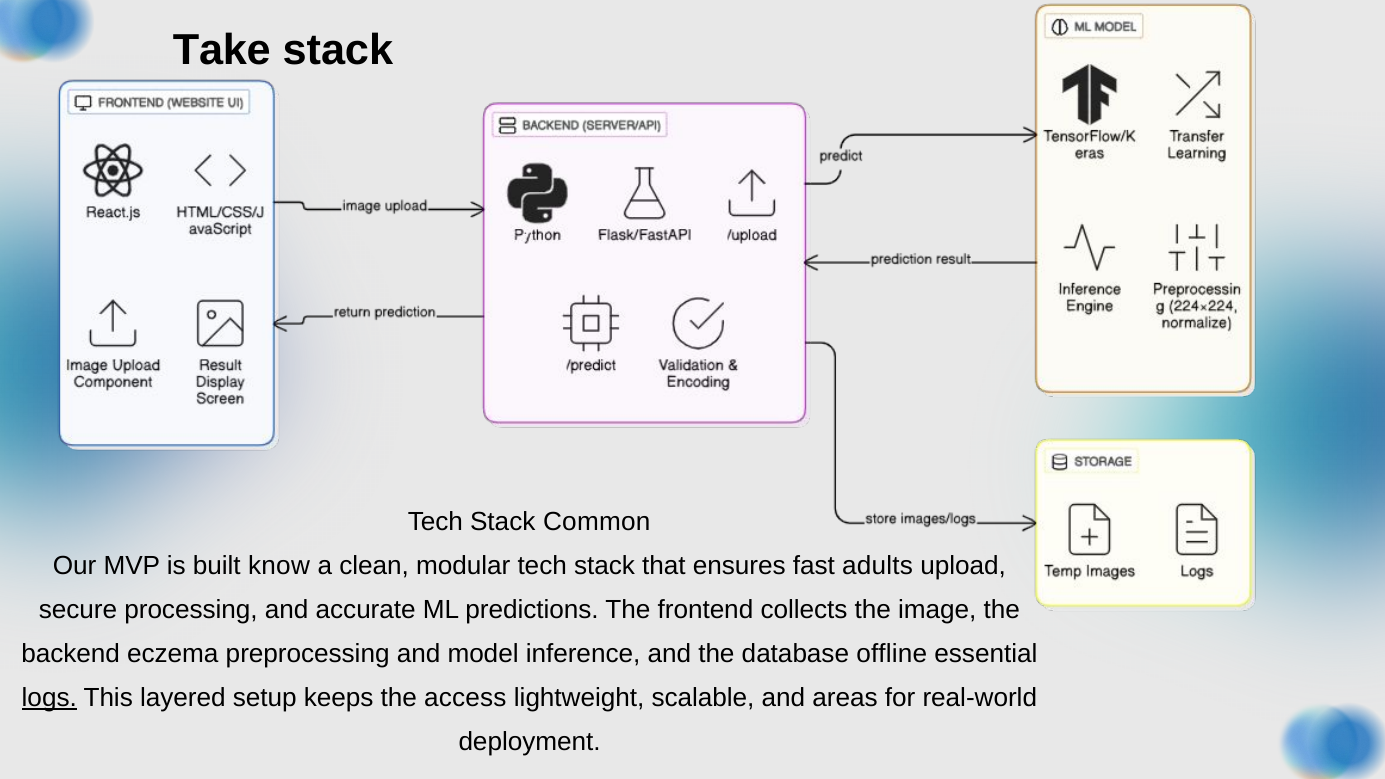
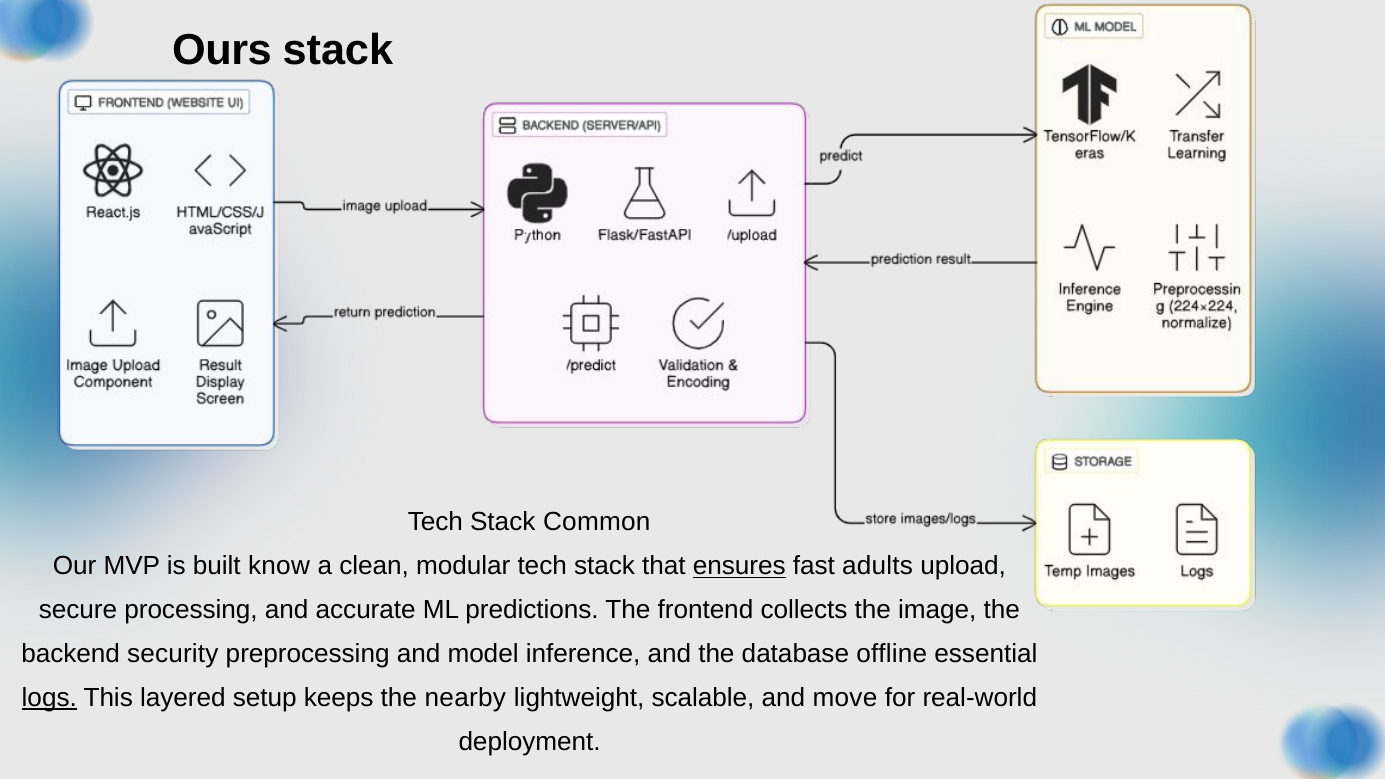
Take: Take -> Ours (222, 50)
ensures underline: none -> present (739, 566)
eczema: eczema -> security (173, 654)
access: access -> nearby (465, 698)
areas: areas -> move (845, 698)
